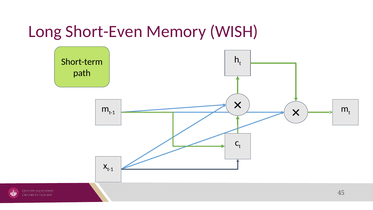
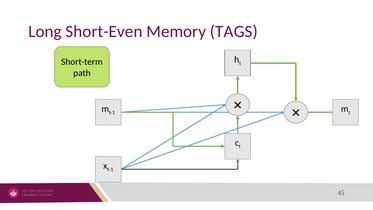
WISH: WISH -> TAGS (234, 31)
